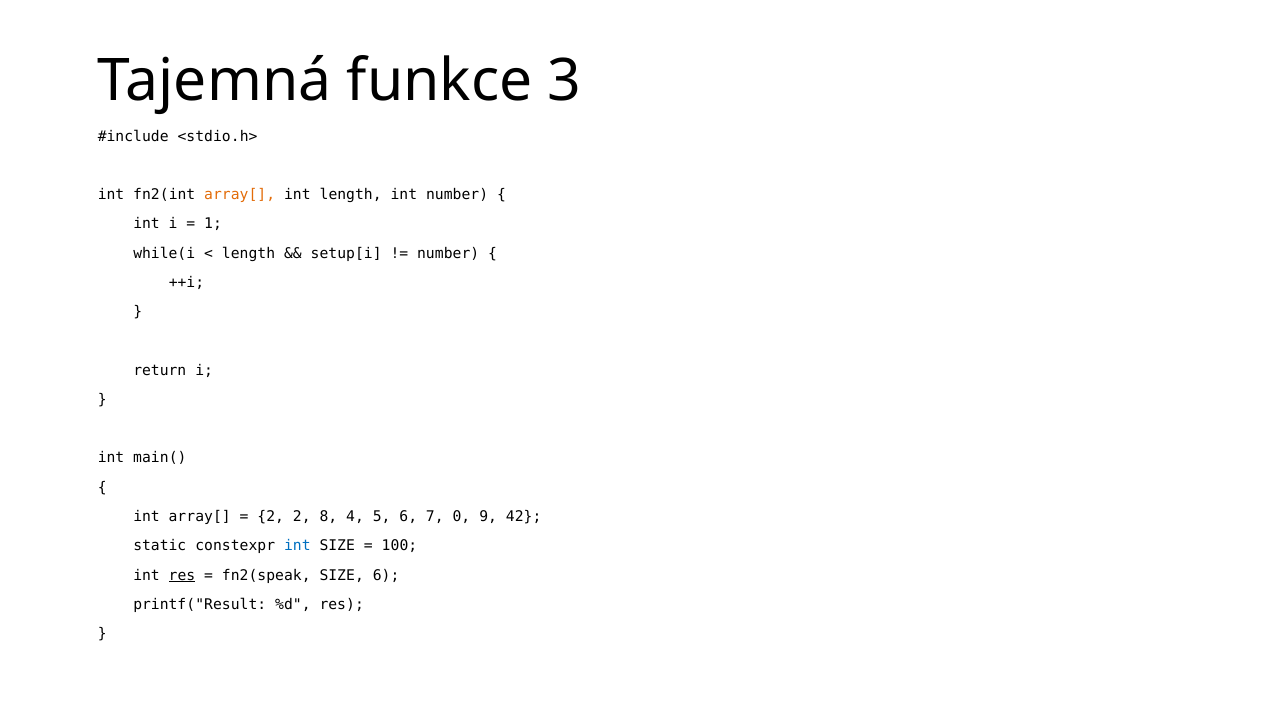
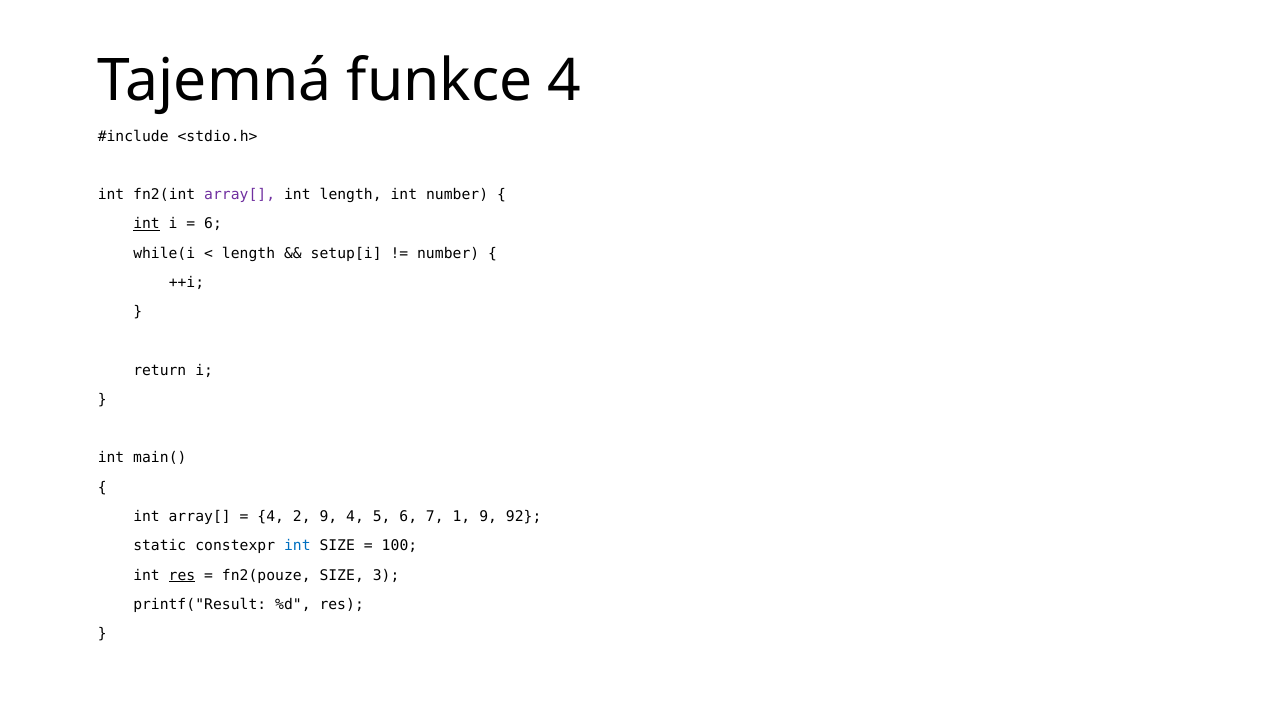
funkce 3: 3 -> 4 (565, 81)
array[ colour: orange -> purple (240, 195)
int underline: none -> present (147, 224)
1: 1 -> 6 (213, 224)
2: 2 -> 4 (271, 516)
2 8: 8 -> 9 (328, 516)
0: 0 -> 1 (461, 516)
42: 42 -> 92 (524, 516)
fn2(speak: fn2(speak -> fn2(pouze (266, 575)
SIZE 6: 6 -> 3 (386, 575)
